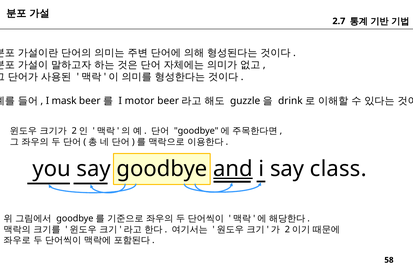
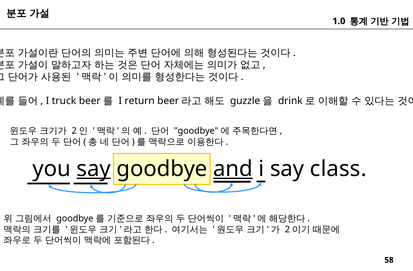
2.7: 2.7 -> 1.0 (339, 21)
mask: mask -> truck (64, 101)
motor: motor -> return (140, 101)
say underline: none -> present (94, 169)
